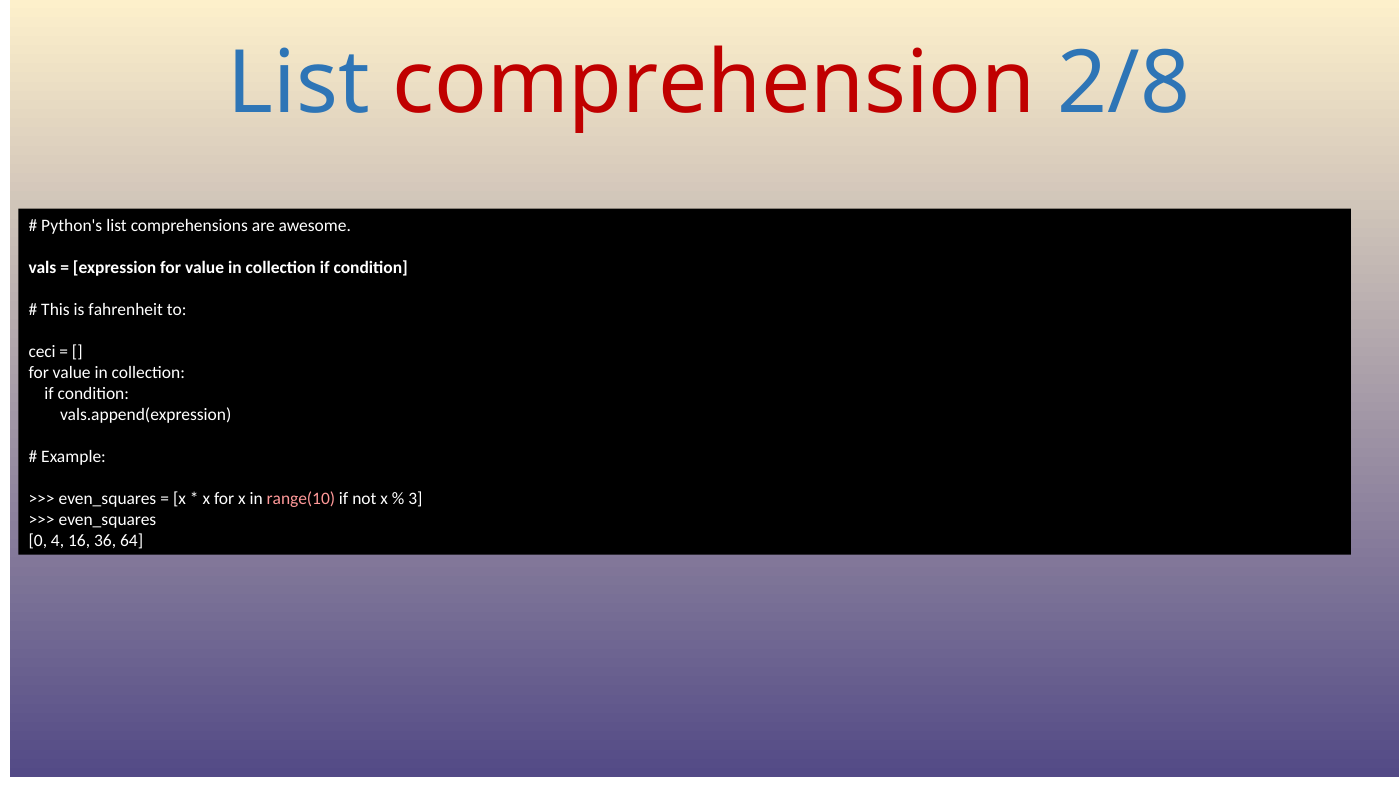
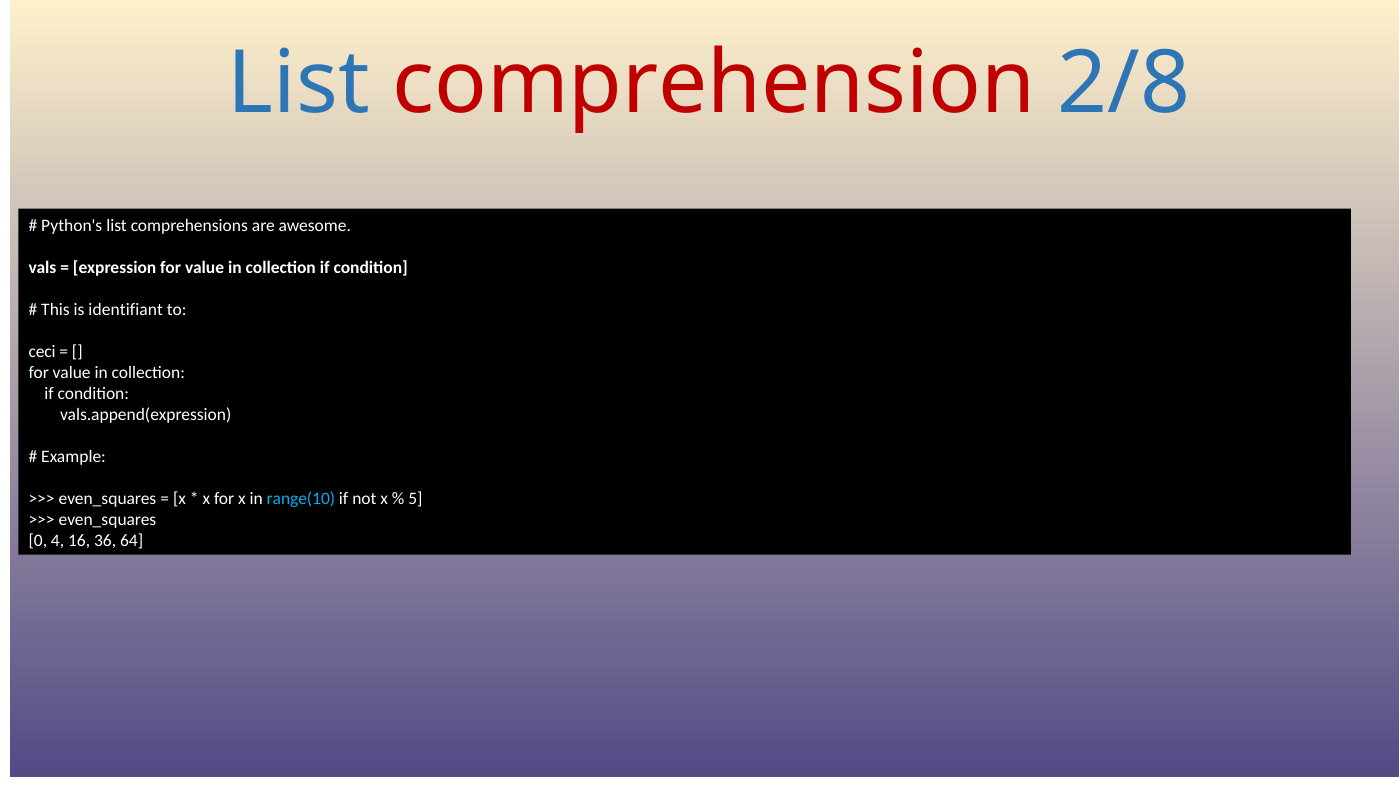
fahrenheit: fahrenheit -> identifiant (126, 309)
range(10 colour: pink -> light blue (301, 498)
3: 3 -> 5 (415, 498)
